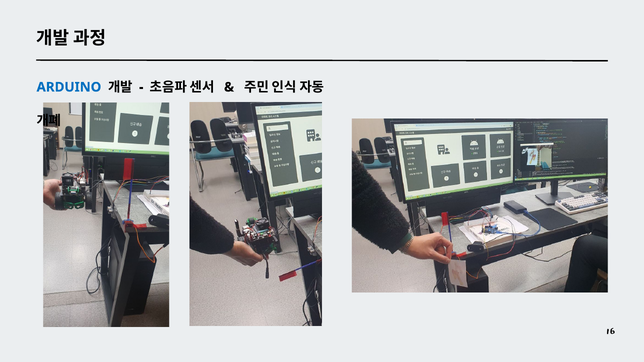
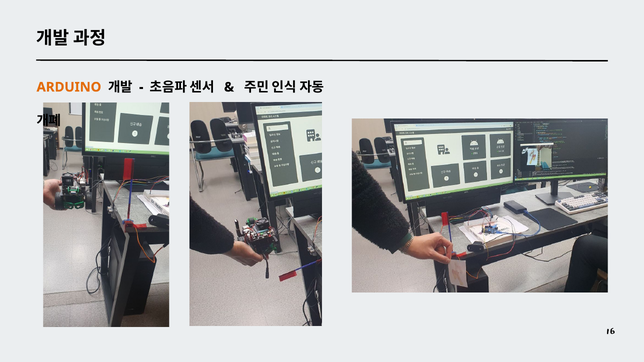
ARDUINO colour: blue -> orange (69, 87)
